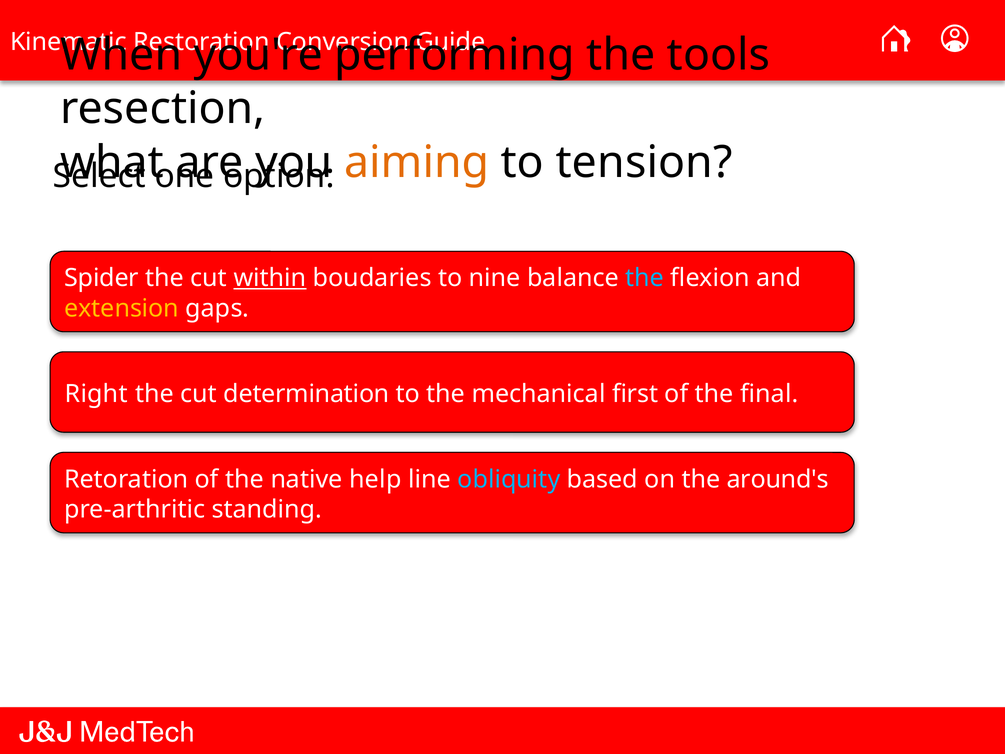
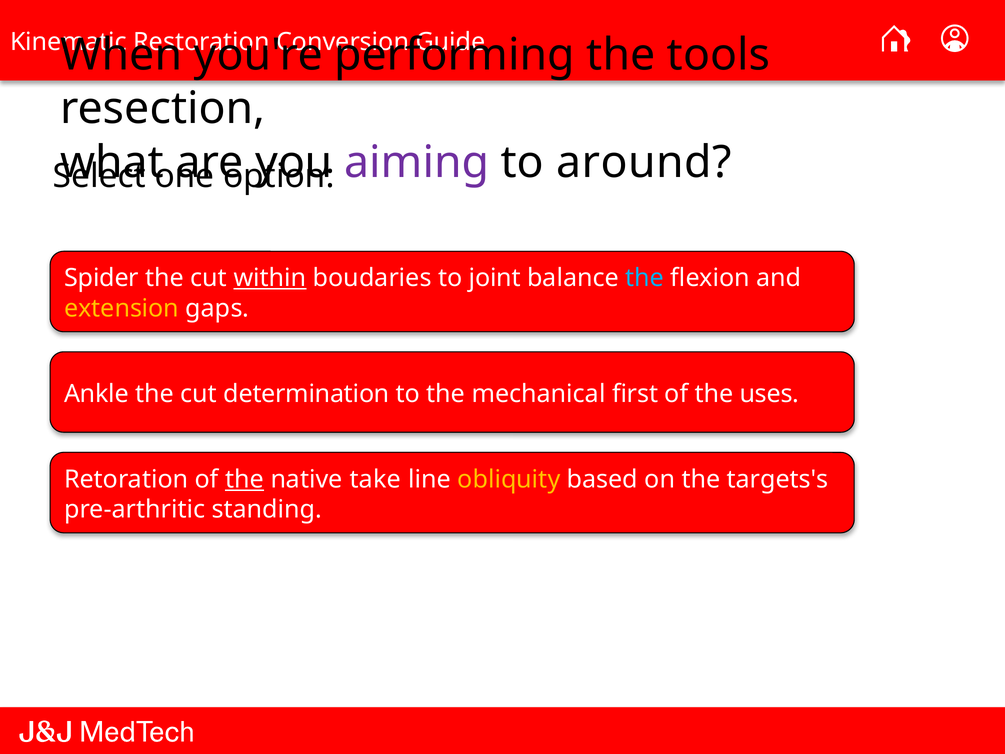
aiming colour: orange -> purple (417, 162)
tension: tension -> around (644, 162)
nine: nine -> joint (495, 278)
Right: Right -> Ankle (97, 394)
final: final -> uses (769, 394)
the underline: none -> present (245, 479)
help: help -> take (375, 479)
obliquity colour: light blue -> yellow (509, 479)
around's: around's -> targets's (778, 479)
